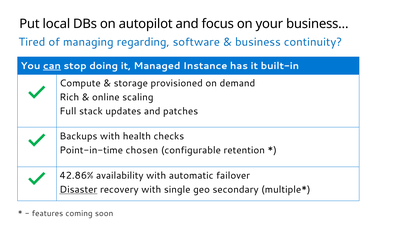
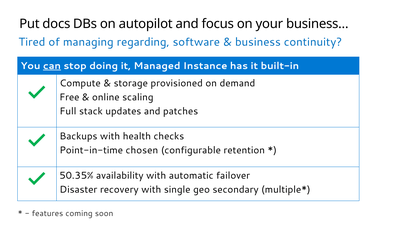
local: local -> docs (56, 24)
Rich: Rich -> Free (69, 97)
42.86%: 42.86% -> 50.35% (76, 176)
Disaster underline: present -> none (78, 190)
